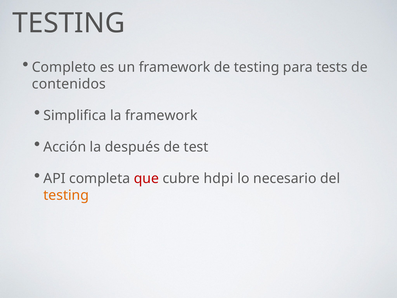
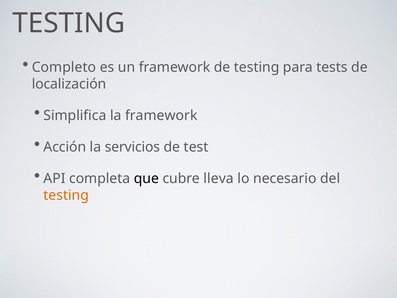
contenidos: contenidos -> localización (69, 84)
después: después -> servicios (132, 147)
que colour: red -> black (146, 178)
hdpi: hdpi -> lleva (219, 178)
